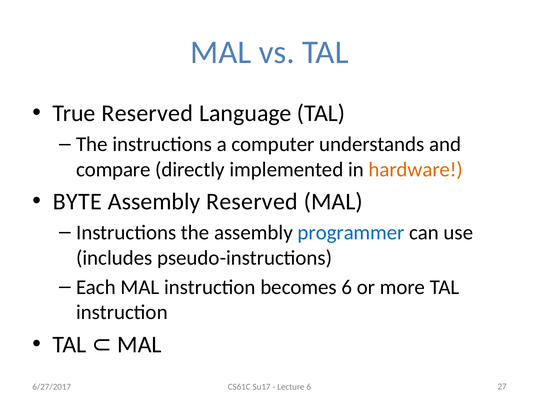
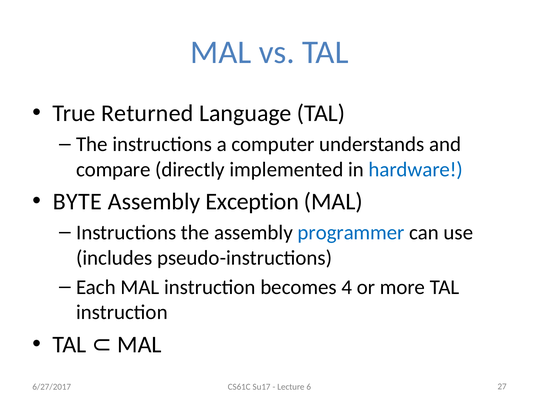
True Reserved: Reserved -> Returned (147, 113)
hardware colour: orange -> blue (416, 169)
Assembly Reserved: Reserved -> Exception (252, 201)
becomes 6: 6 -> 4 (347, 287)
